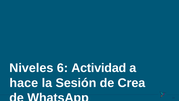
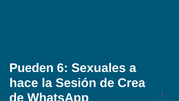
Niveles: Niveles -> Pueden (32, 68)
Actividad: Actividad -> Sexuales (99, 68)
